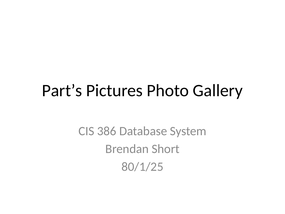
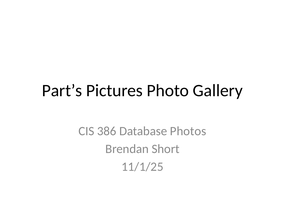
System: System -> Photos (188, 131)
80/1/25: 80/1/25 -> 11/1/25 (142, 167)
